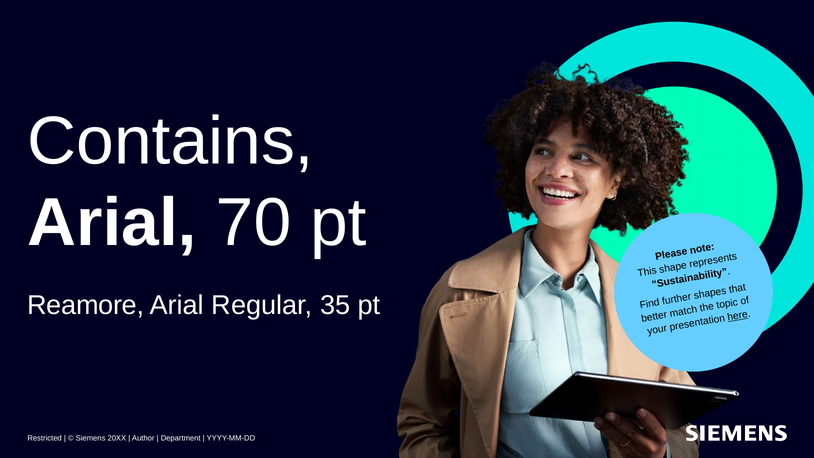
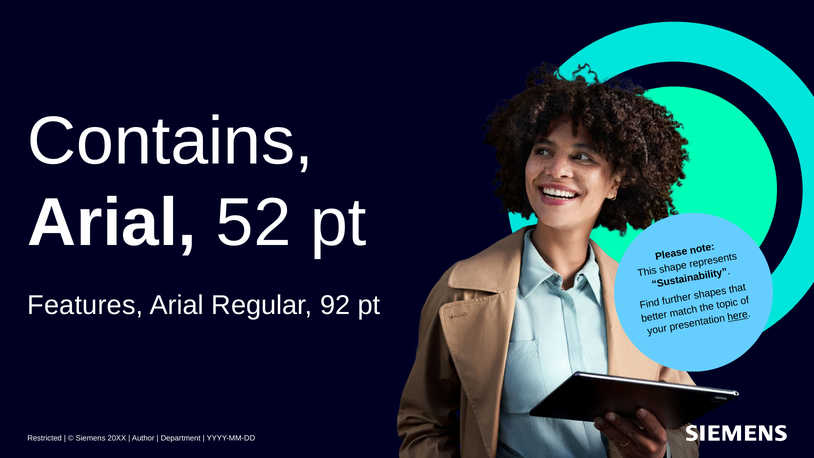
70: 70 -> 52 (254, 223)
Reamore: Reamore -> Features (85, 305)
35: 35 -> 92 (335, 305)
